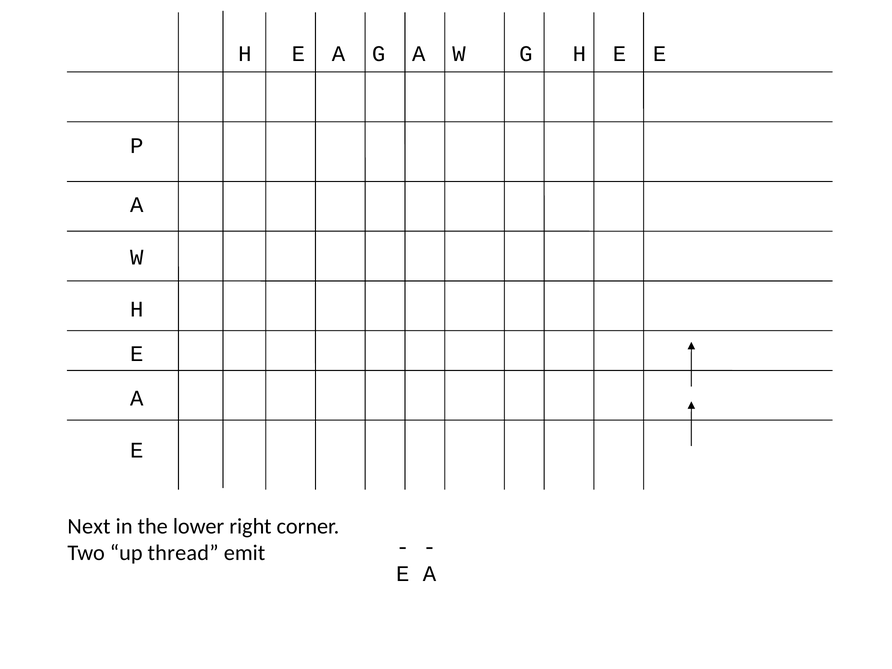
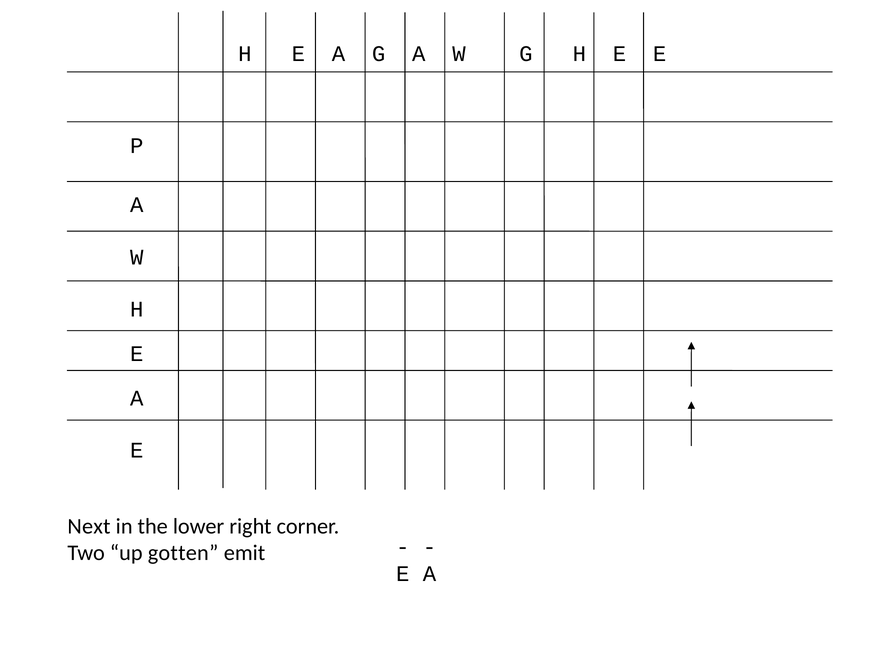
thread: thread -> gotten (183, 553)
